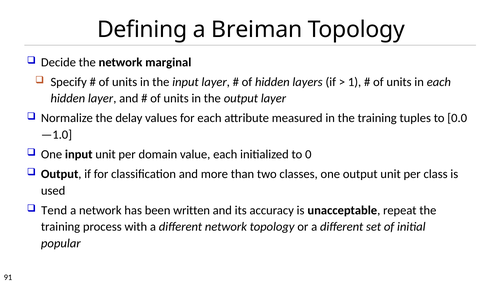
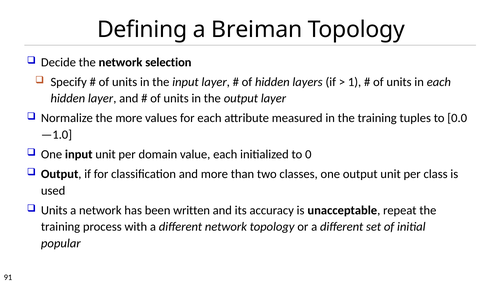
marginal: marginal -> selection (168, 62)
the delay: delay -> more (129, 118)
Tend: Tend -> Units (54, 211)
